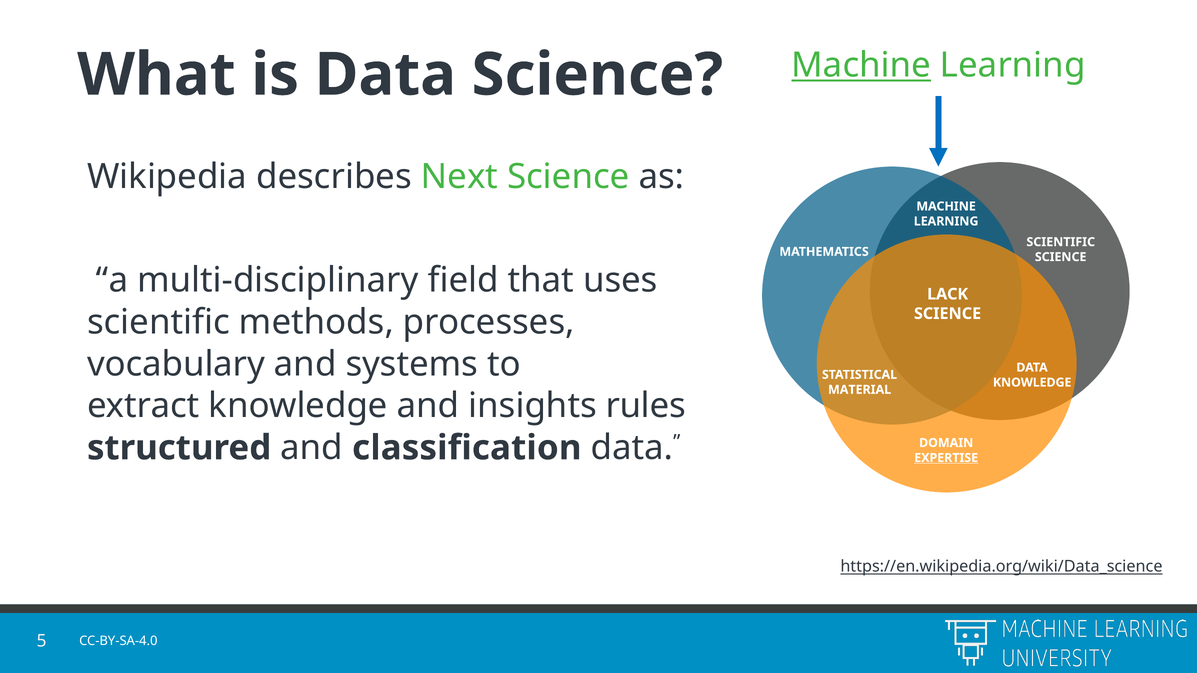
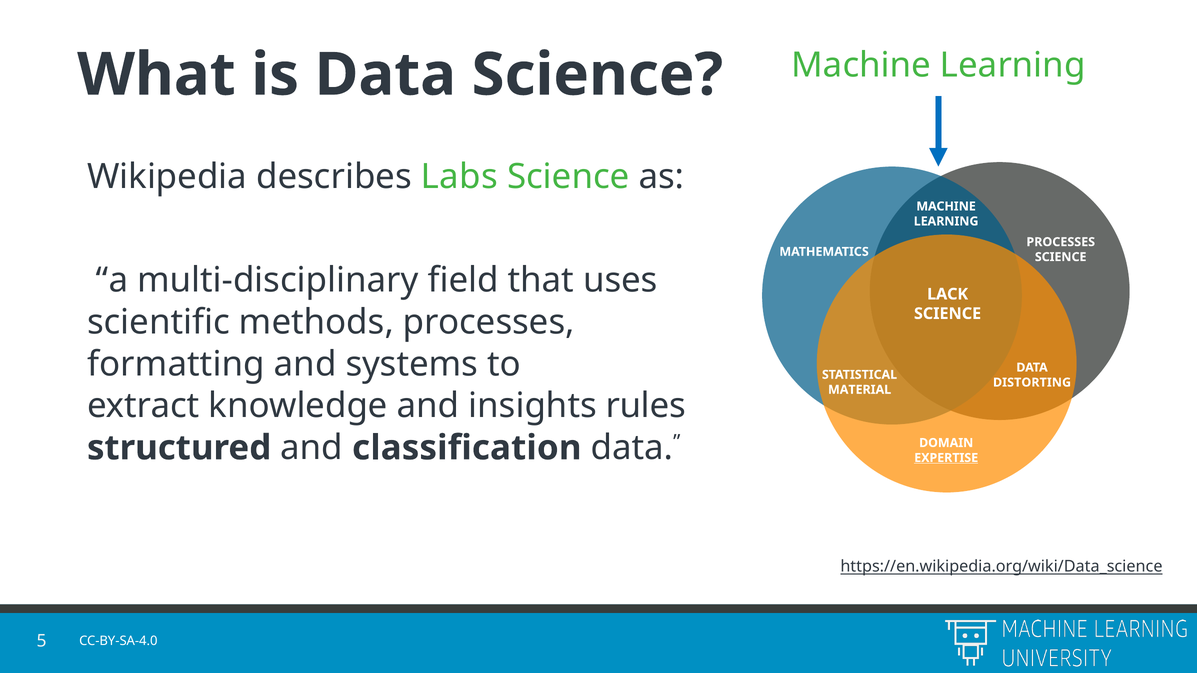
Machine underline: present -> none (861, 65)
Next: Next -> Labs (459, 177)
SCIENTIFIC: SCIENTIFIC -> PROCESSES (1061, 242)
vocabulary: vocabulary -> formatting (176, 364)
KNOWLEDGE: KNOWLEDGE -> DISTORTING (1032, 383)
